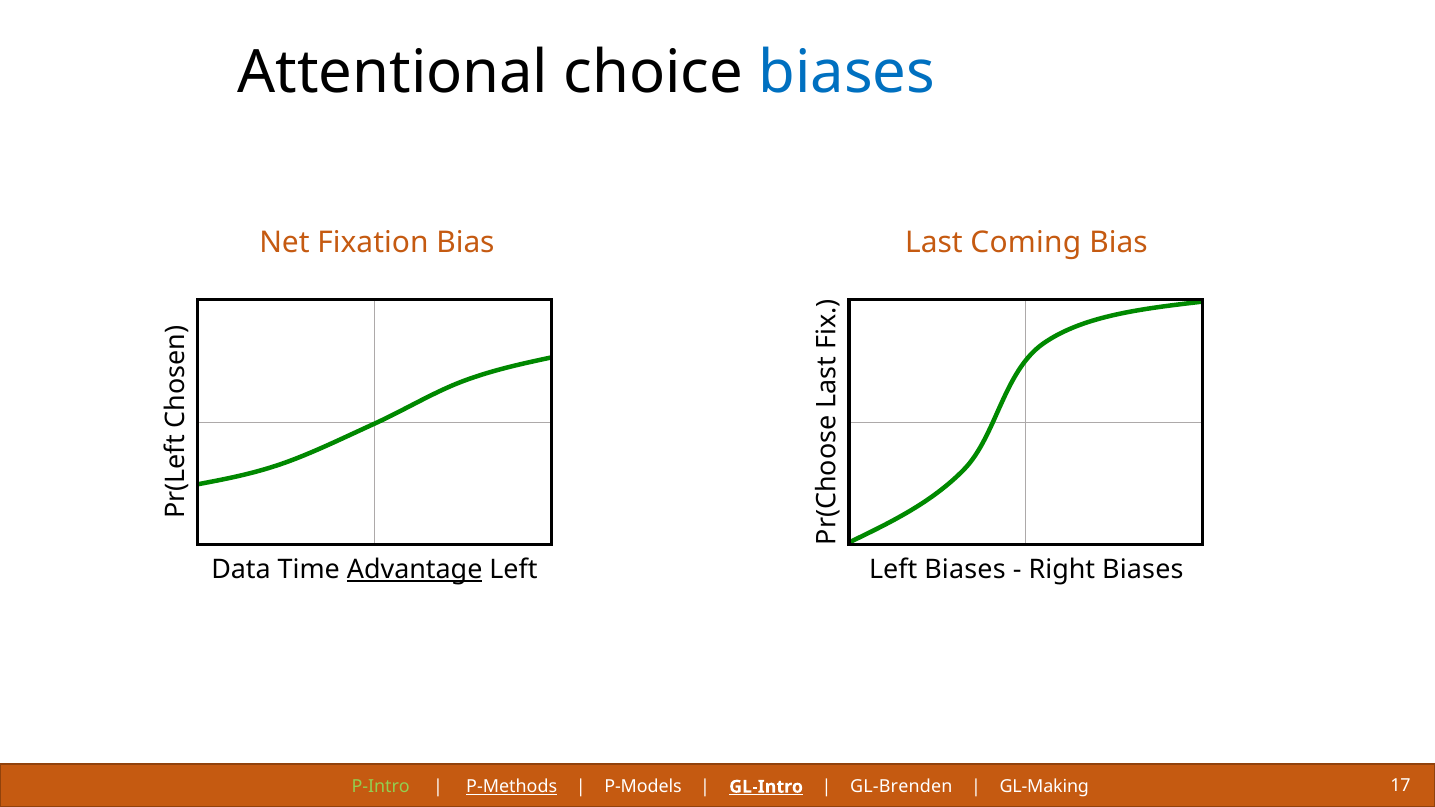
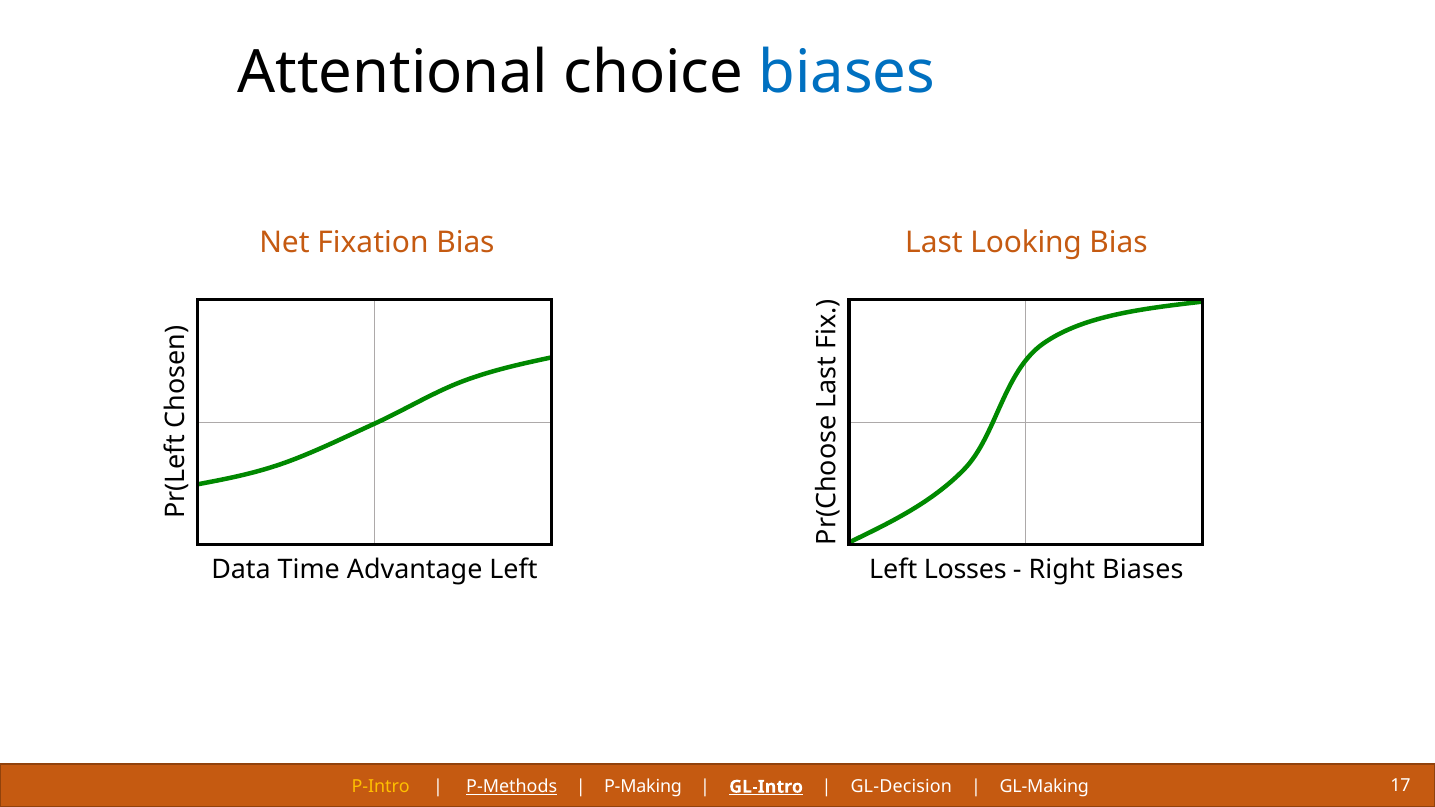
Coming: Coming -> Looking (1026, 242)
Advantage underline: present -> none (415, 569)
Left Biases: Biases -> Losses (965, 570)
P-Intro colour: light green -> yellow (381, 787)
P-Models: P-Models -> P-Making (643, 787)
GL-Brenden: GL-Brenden -> GL-Decision (901, 787)
